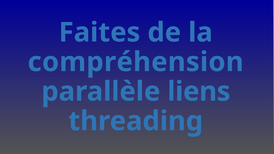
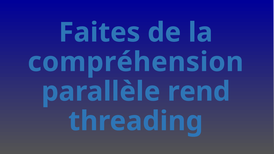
liens: liens -> rend (199, 92)
